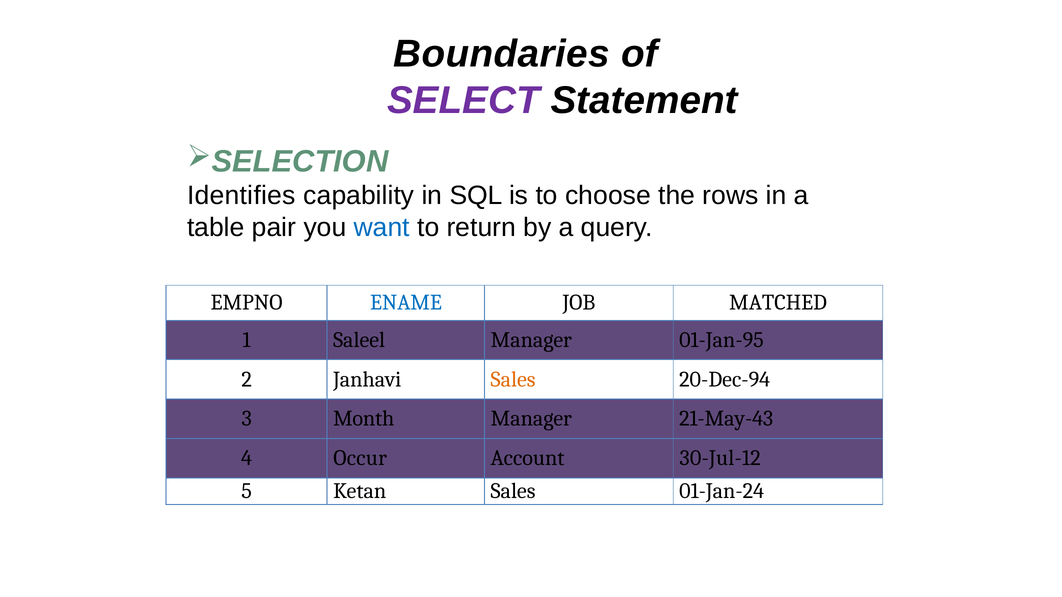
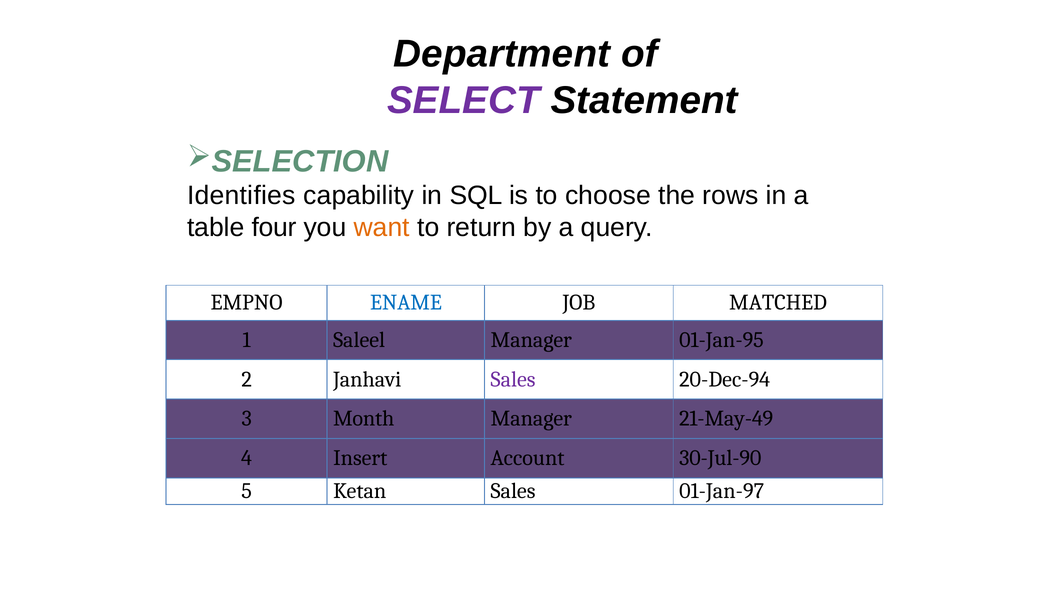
Boundaries: Boundaries -> Department (502, 54)
pair: pair -> four (274, 228)
want colour: blue -> orange (382, 228)
Sales colour: orange -> purple (513, 380)
21-May-43: 21-May-43 -> 21-May-49 (726, 419)
Occur: Occur -> Insert (360, 458)
30-Jul-12: 30-Jul-12 -> 30-Jul-90 (720, 458)
01-Jan-24: 01-Jan-24 -> 01-Jan-97 (722, 491)
